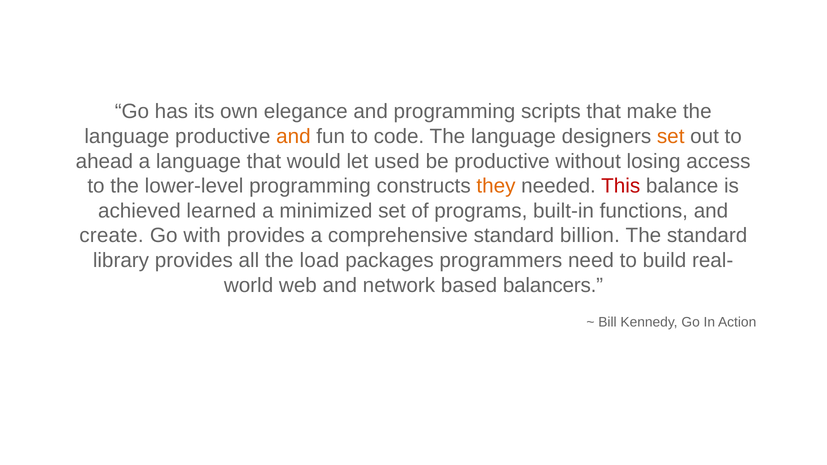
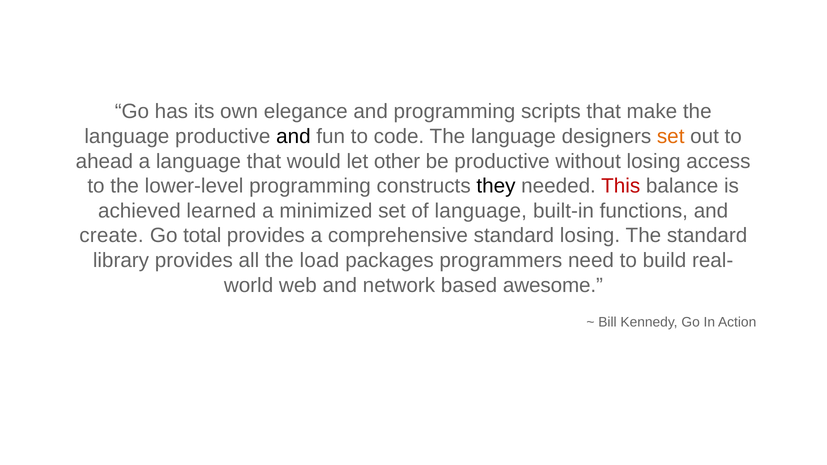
and colour: orange -> black (293, 137)
used: used -> other (397, 161)
they colour: orange -> black (496, 186)
of programs: programs -> language (481, 211)
with: with -> total (202, 236)
standard billion: billion -> losing (590, 236)
balancers: balancers -> awesome (553, 285)
